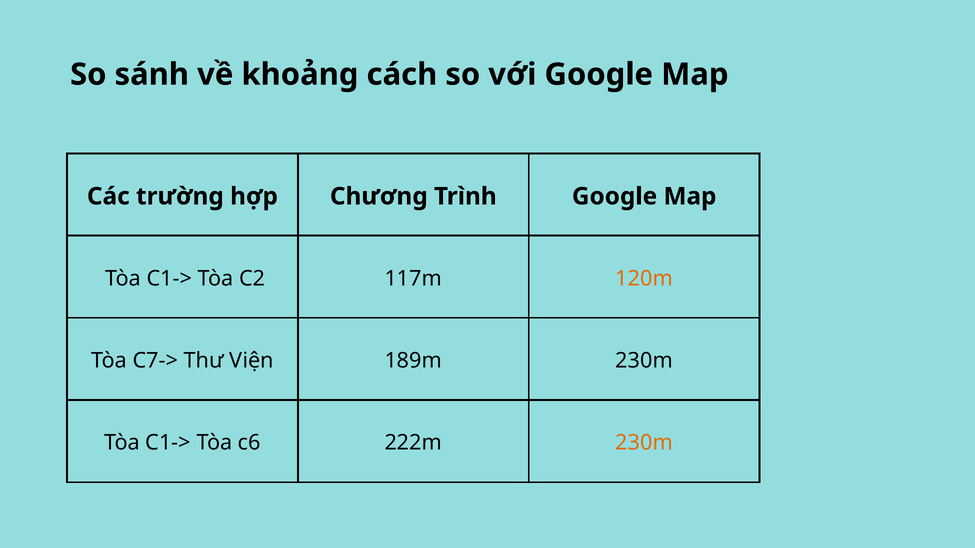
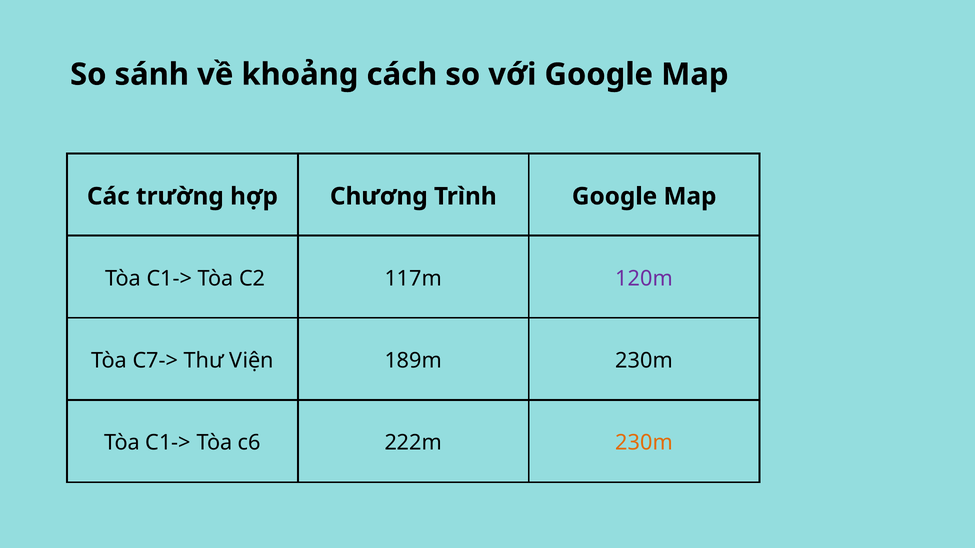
120m colour: orange -> purple (644, 279)
